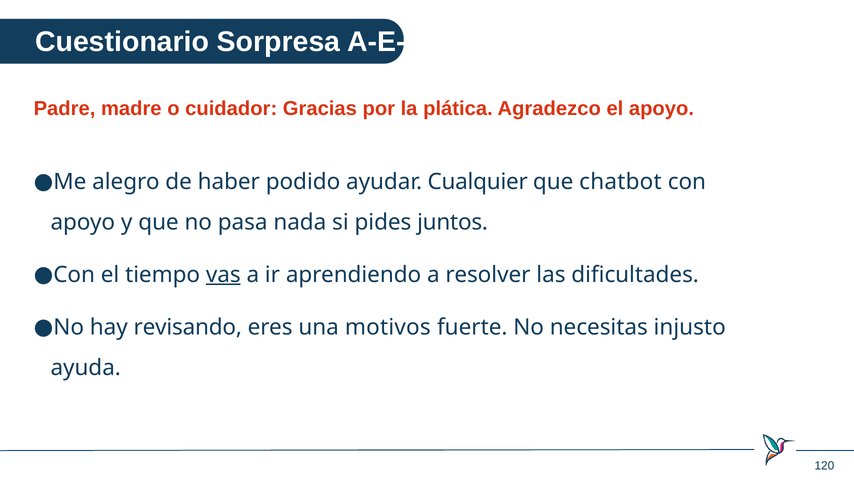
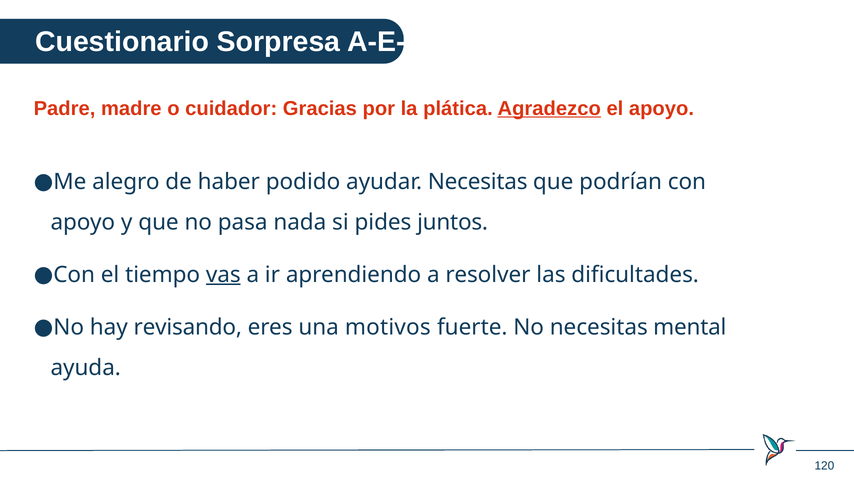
Agradezco underline: none -> present (549, 109)
ayudar Cualquier: Cualquier -> Necesitas (478, 182)
chatbot: chatbot -> podrían (621, 182)
injusto: injusto -> mental (690, 327)
